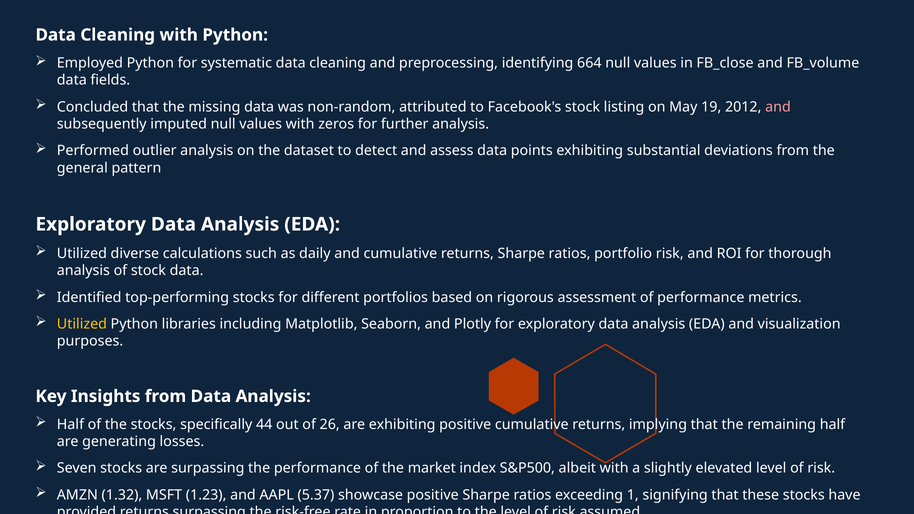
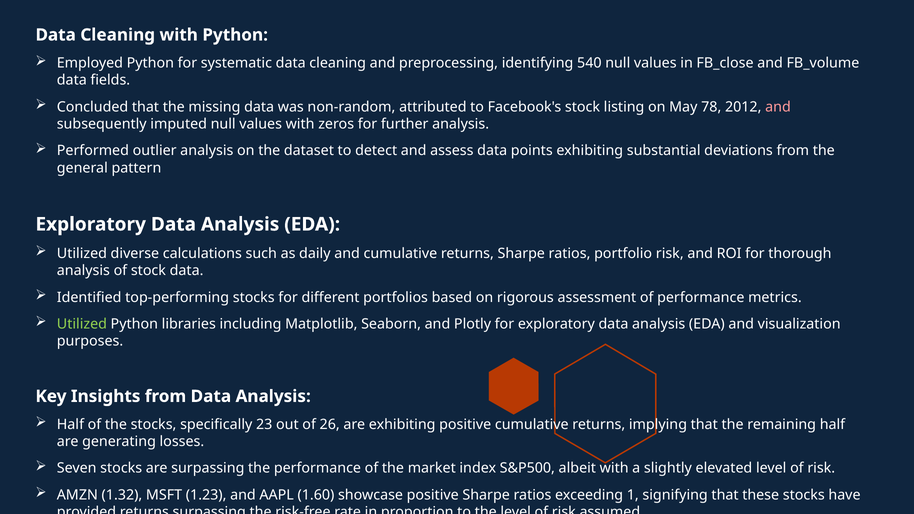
664: 664 -> 540 (589, 63)
19: 19 -> 78 (711, 107)
Utilized colour: yellow -> light green (82, 324)
44: 44 -> 23 (264, 425)
5.37: 5.37 -> 1.60 (316, 495)
